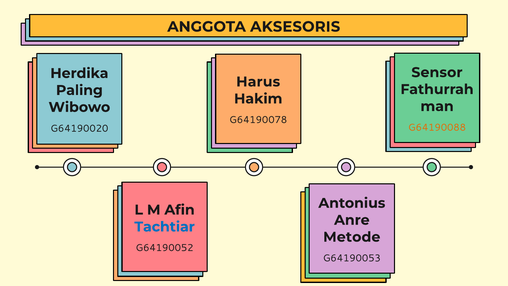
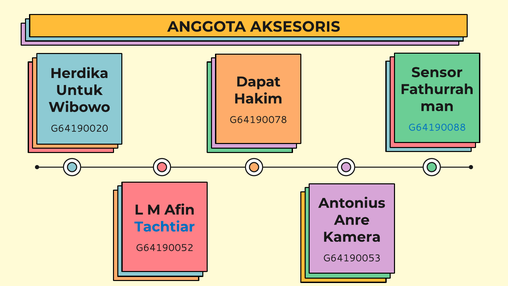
Harus: Harus -> Dapat (258, 82)
Paling: Paling -> Untuk (79, 90)
G64190088 colour: orange -> blue (437, 127)
Metode: Metode -> Kamera (352, 237)
